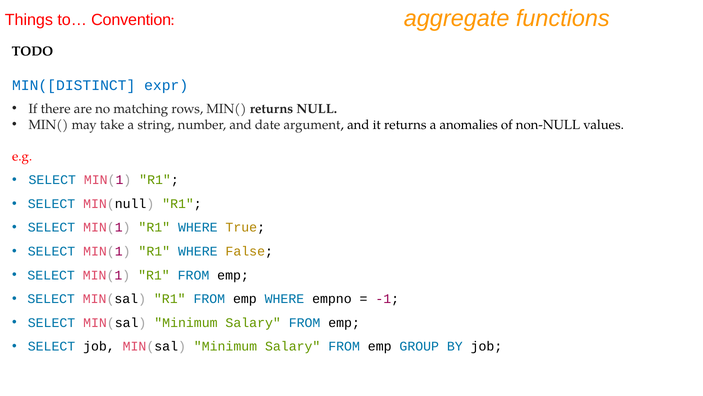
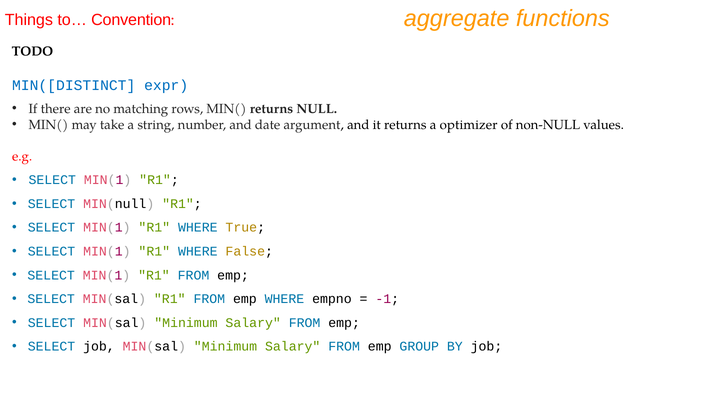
anomalies: anomalies -> optimizer (469, 124)
